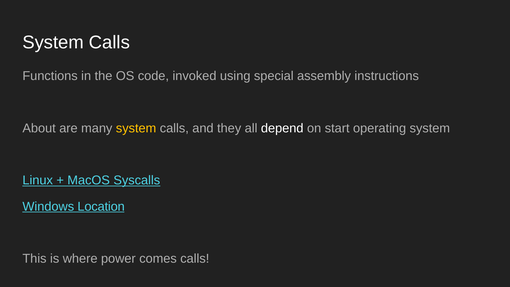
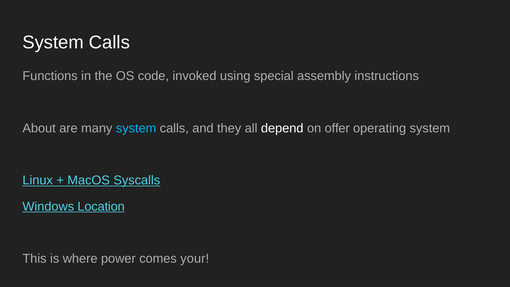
system colour: yellow -> light blue (136, 128)
start: start -> offer (337, 128)
comes calls: calls -> your (195, 259)
